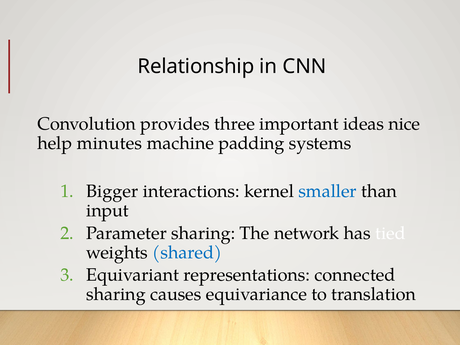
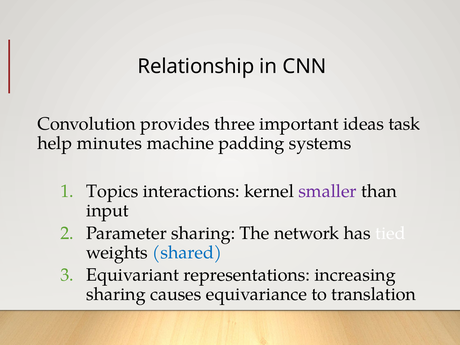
nice: nice -> task (404, 124)
Bigger: Bigger -> Topics (112, 191)
smaller colour: blue -> purple (328, 191)
connected: connected -> increasing (355, 275)
